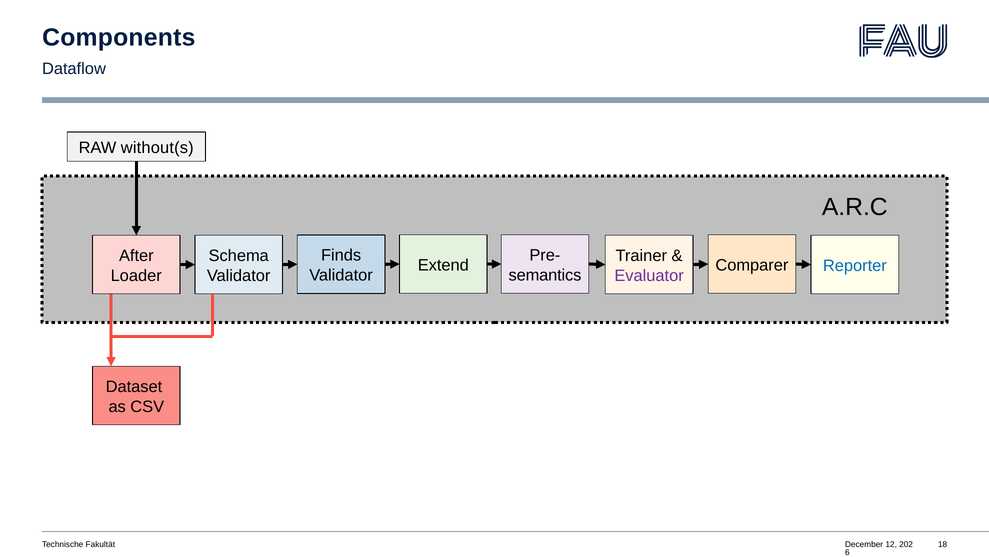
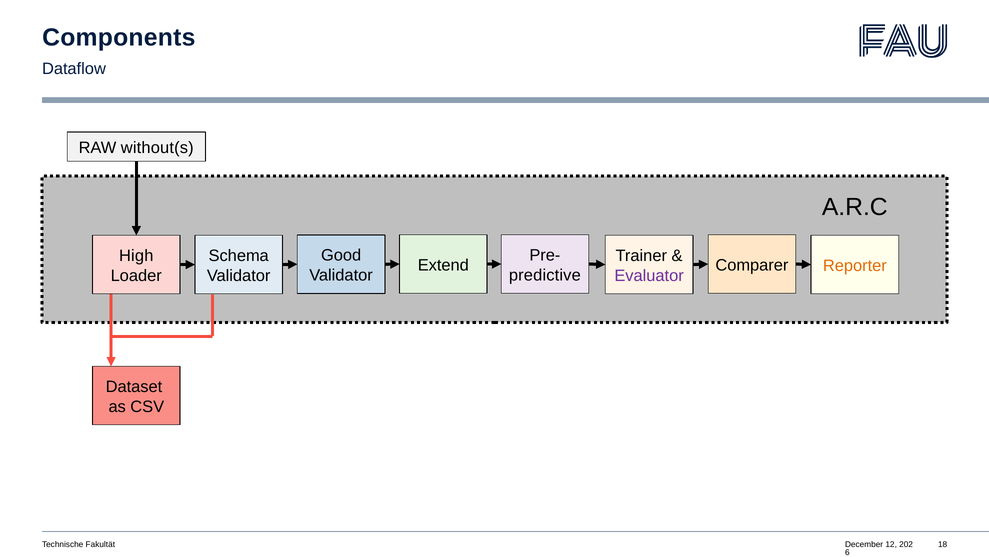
Finds: Finds -> Good (341, 255)
After: After -> High (136, 256)
Reporter colour: blue -> orange (855, 265)
semantics: semantics -> predictive (545, 275)
